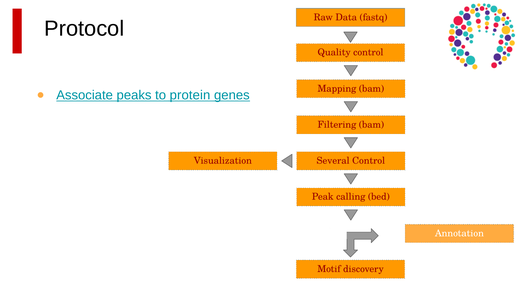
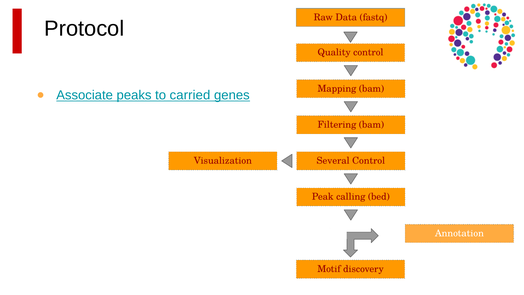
protein: protein -> carried (190, 95)
